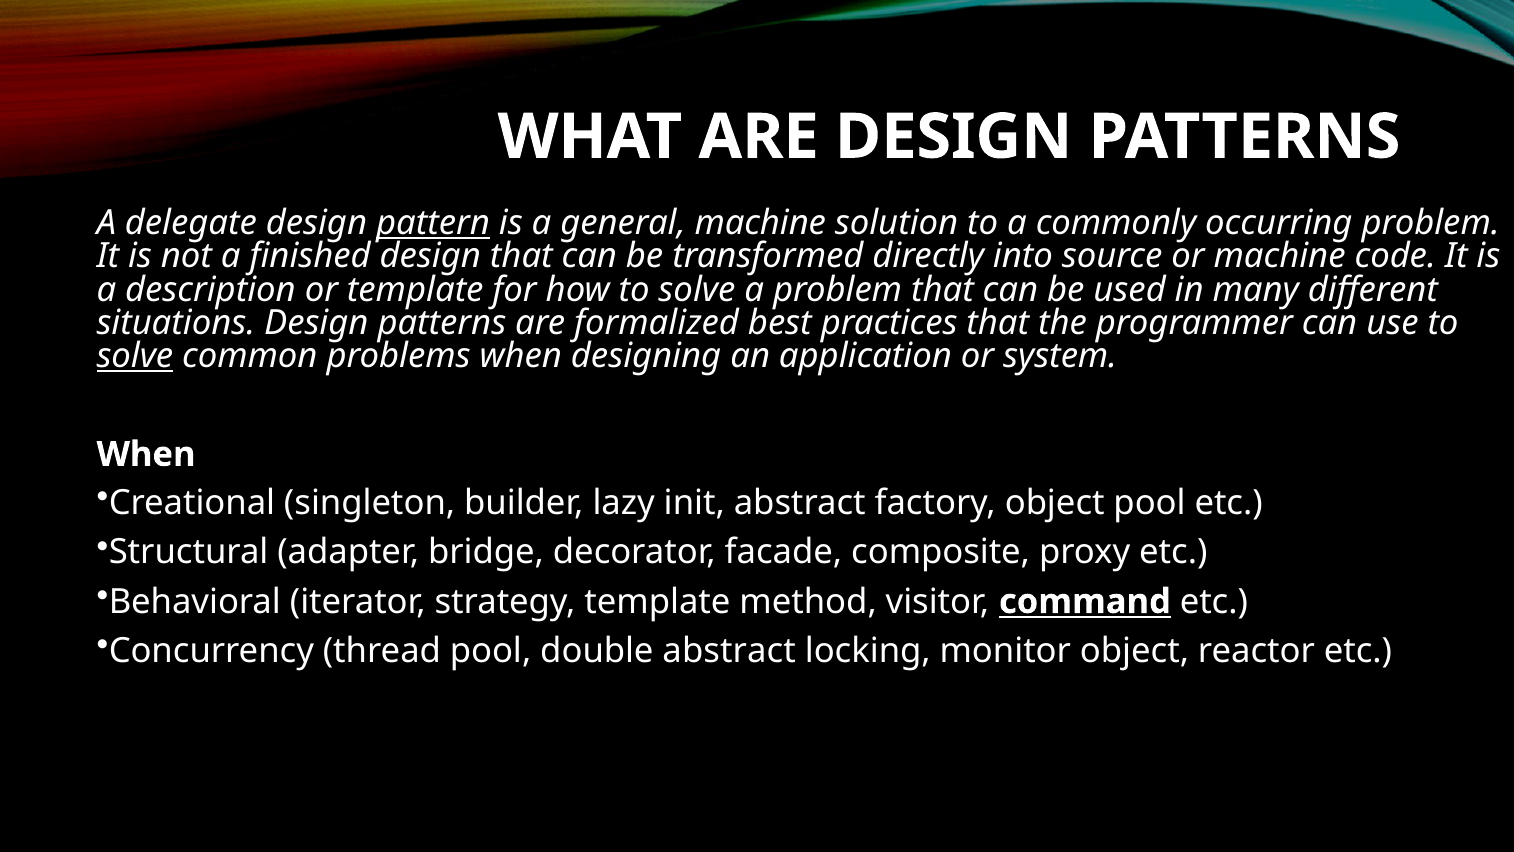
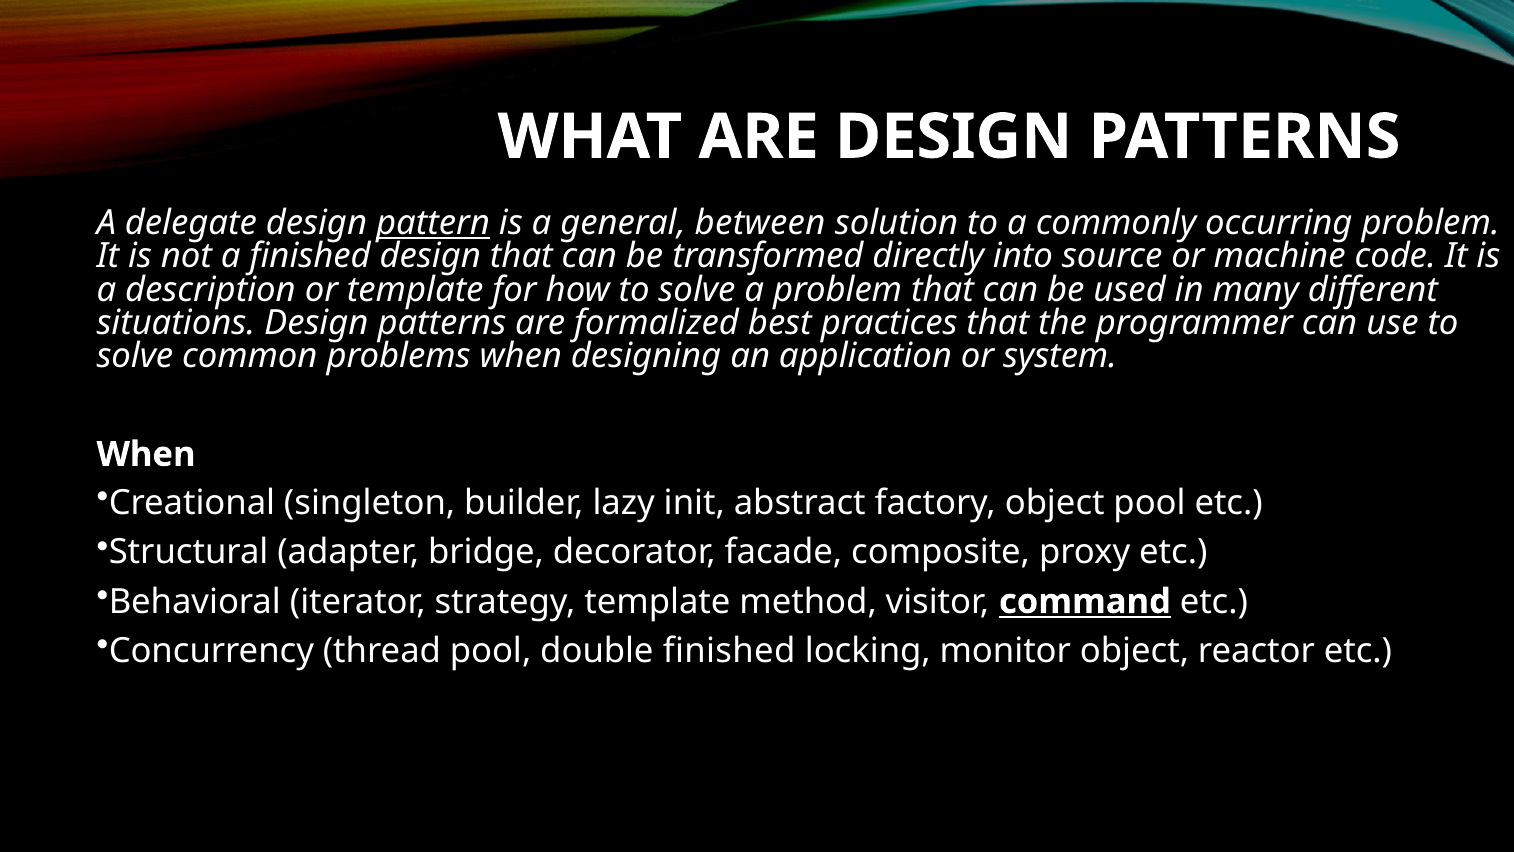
general machine: machine -> between (760, 223)
solve underline: present -> none (135, 356)
double abstract: abstract -> finished (729, 650)
